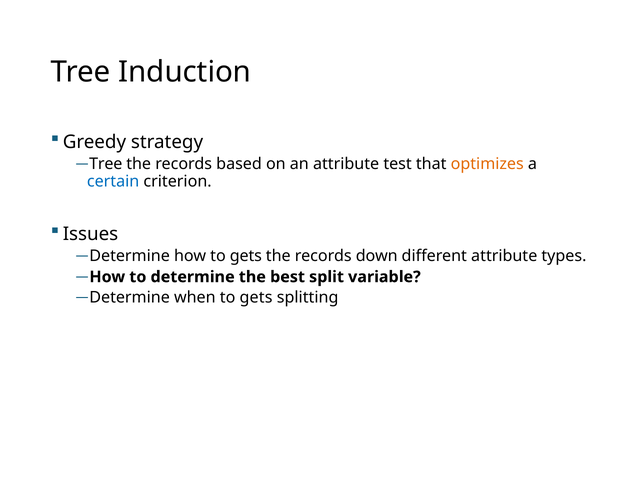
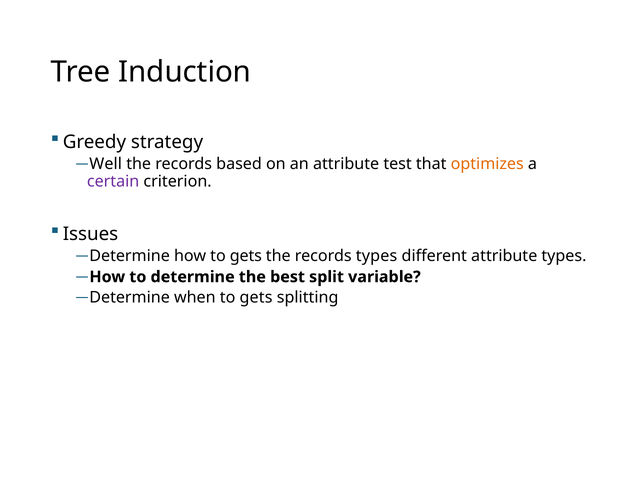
Tree: Tree -> Well (106, 164)
certain colour: blue -> purple (113, 181)
records down: down -> types (377, 256)
